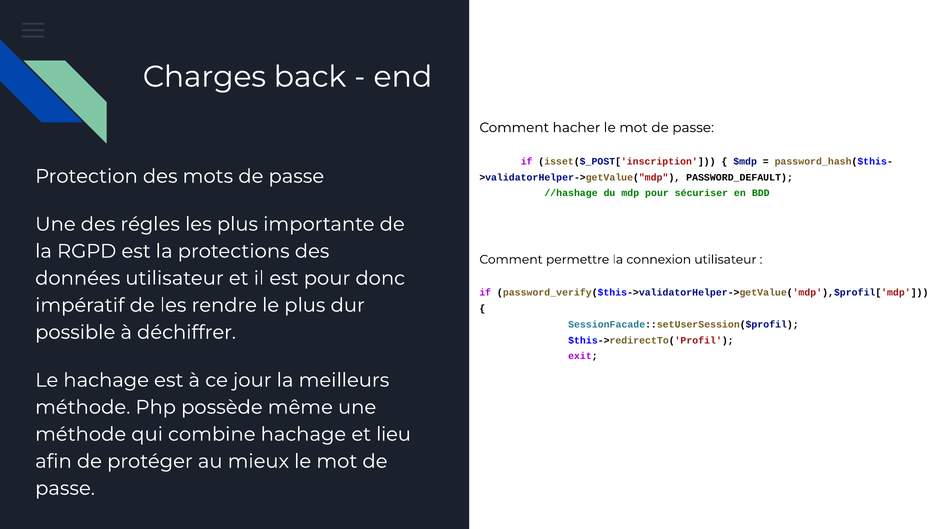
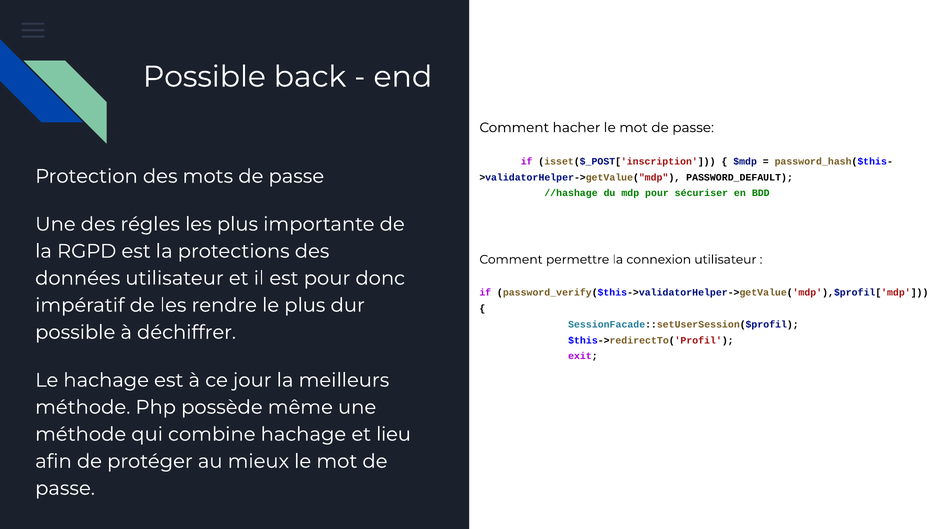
Charges: Charges -> Possible (204, 77)
